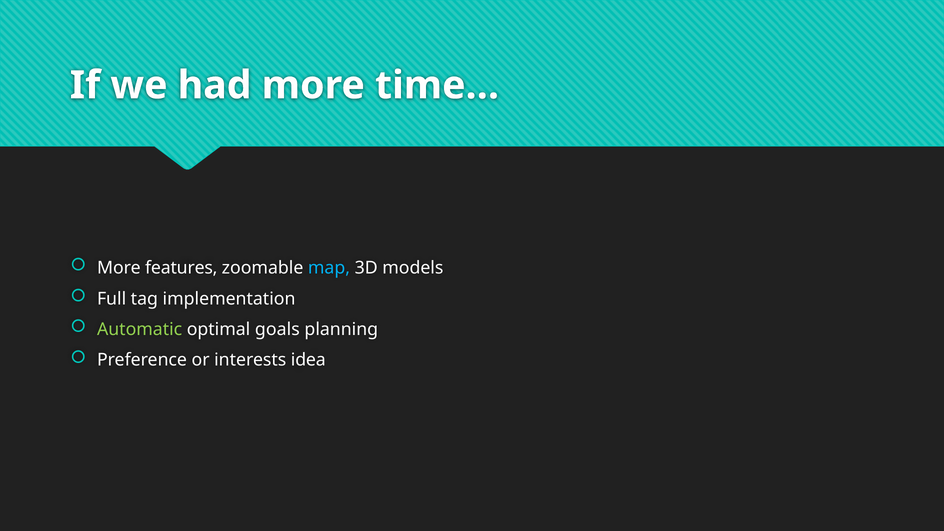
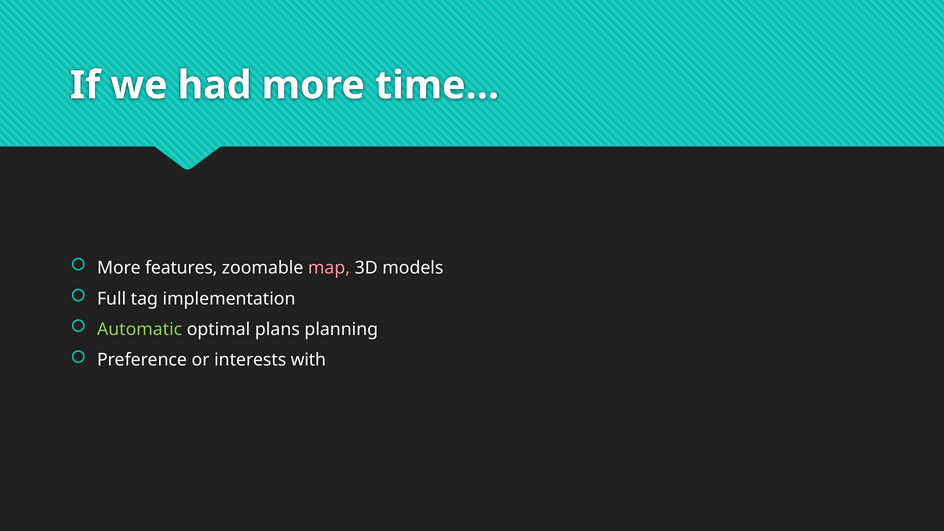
map colour: light blue -> pink (329, 268)
goals: goals -> plans (277, 329)
idea: idea -> with (308, 360)
